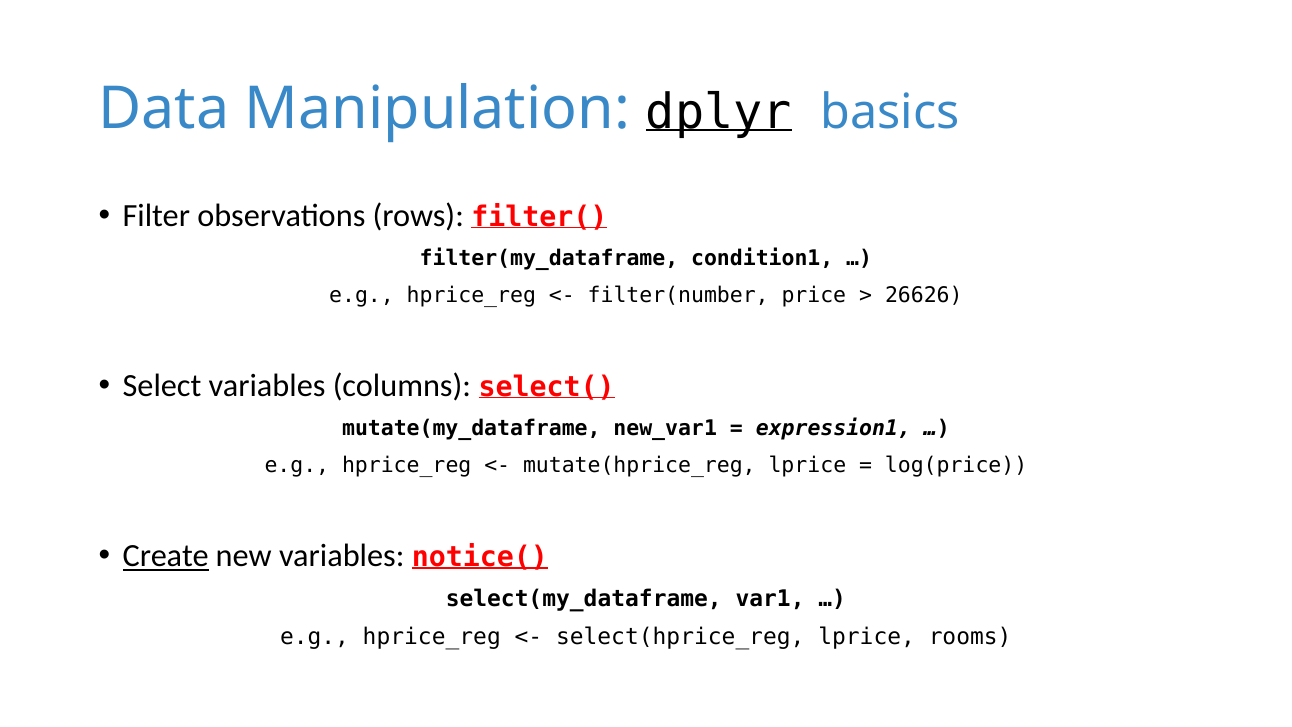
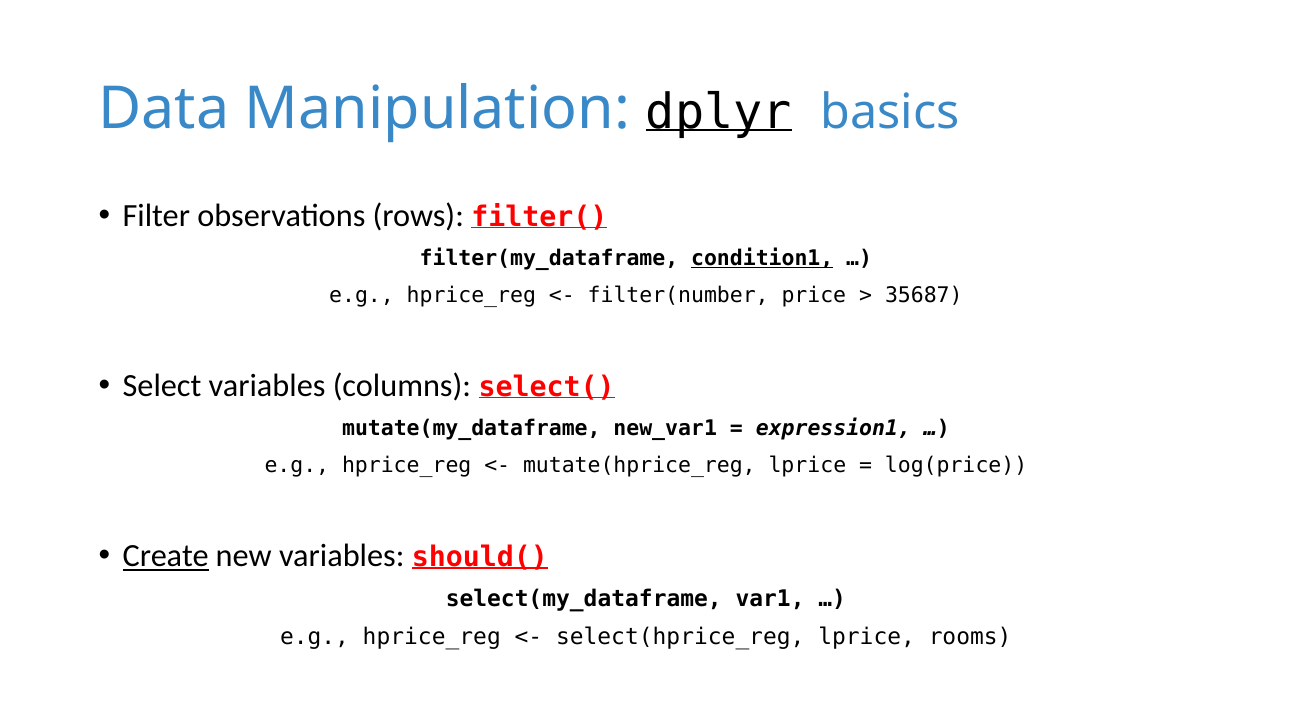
condition1 underline: none -> present (762, 258)
26626: 26626 -> 35687 (924, 295)
notice(: notice( -> should( (480, 557)
